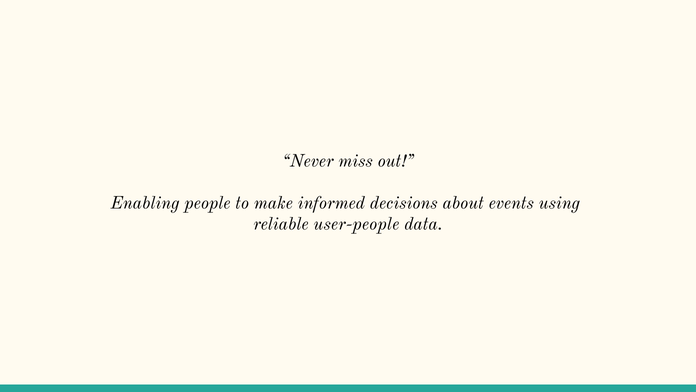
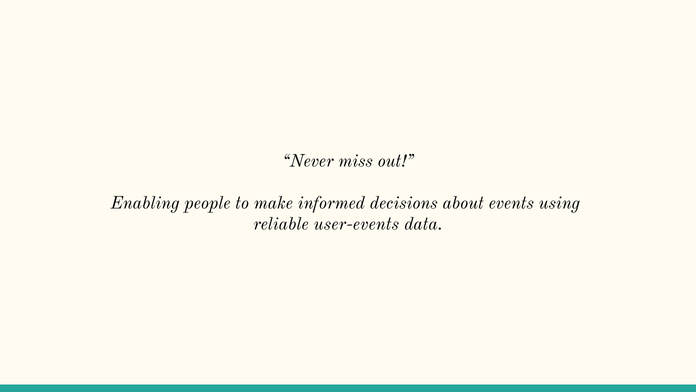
user-people: user-people -> user-events (356, 223)
